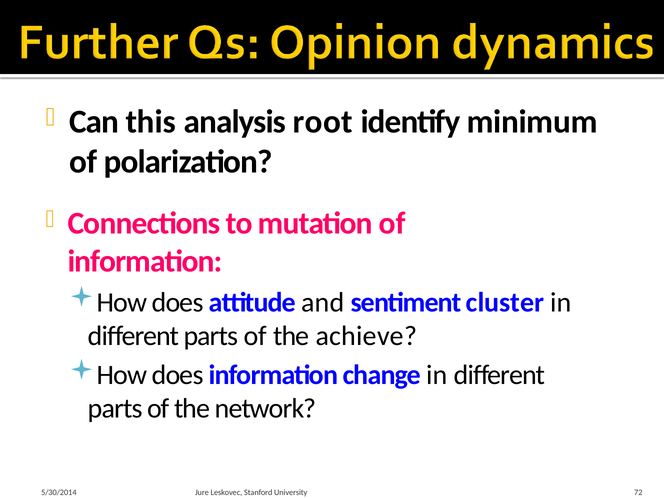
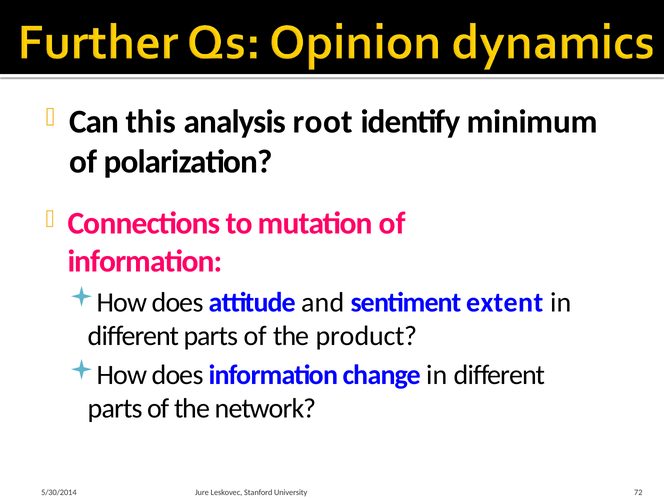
cluster: cluster -> extent (505, 302)
achieve: achieve -> product (367, 336)
